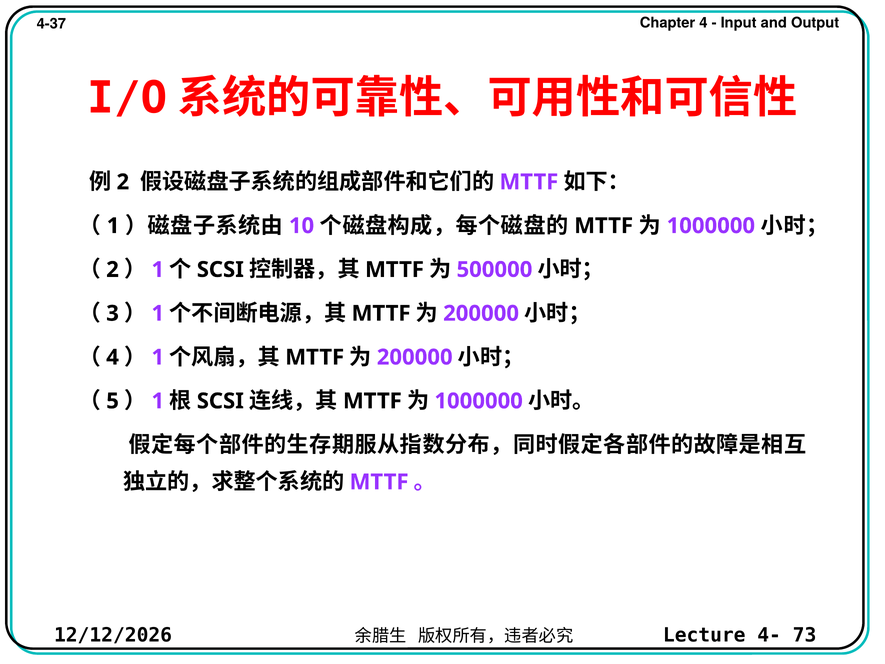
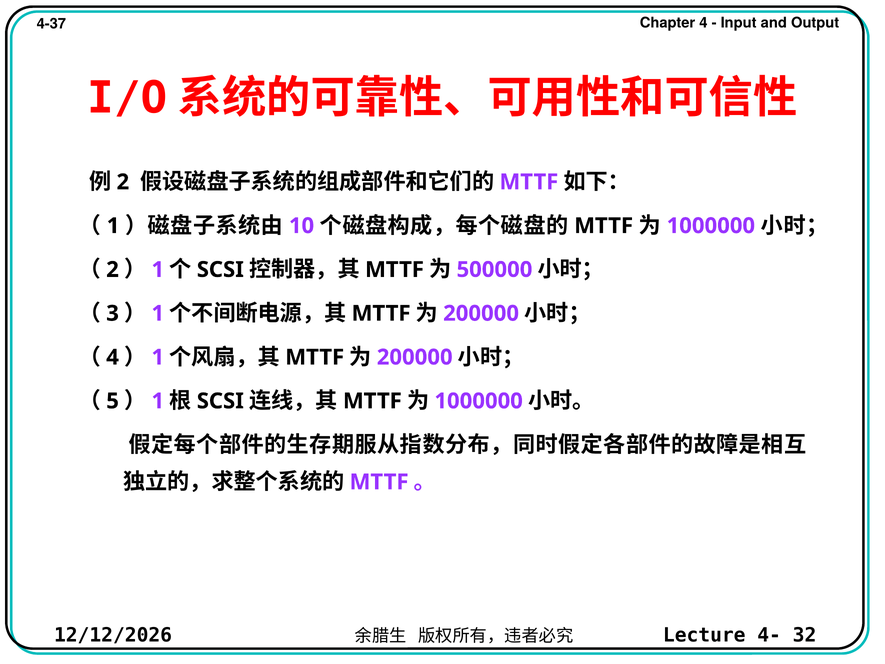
73: 73 -> 32 (805, 635)
